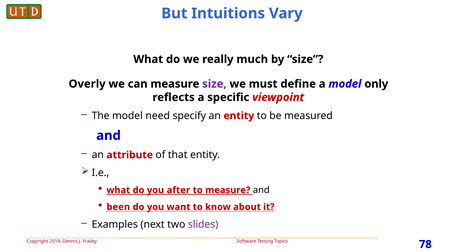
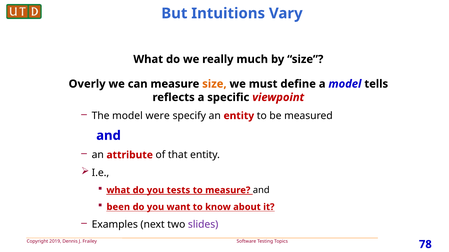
size colour: purple -> orange (214, 84)
only: only -> tells (376, 84)
need: need -> were (158, 116)
after: after -> tests (178, 191)
